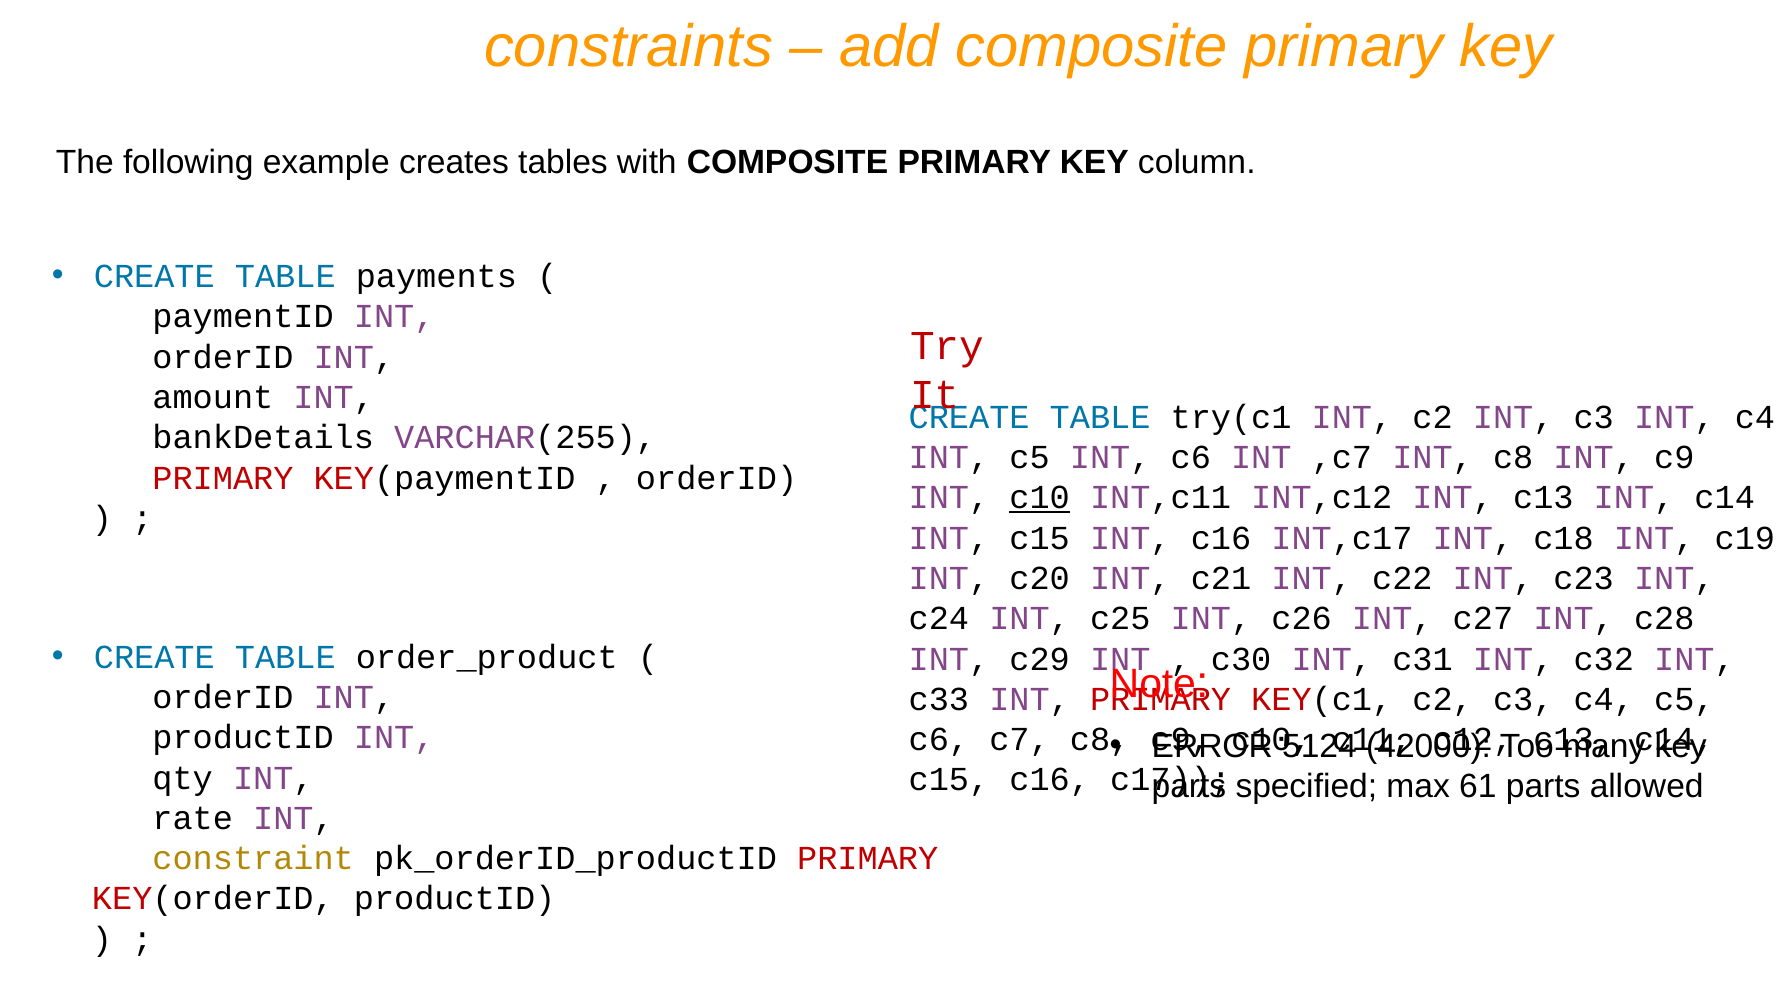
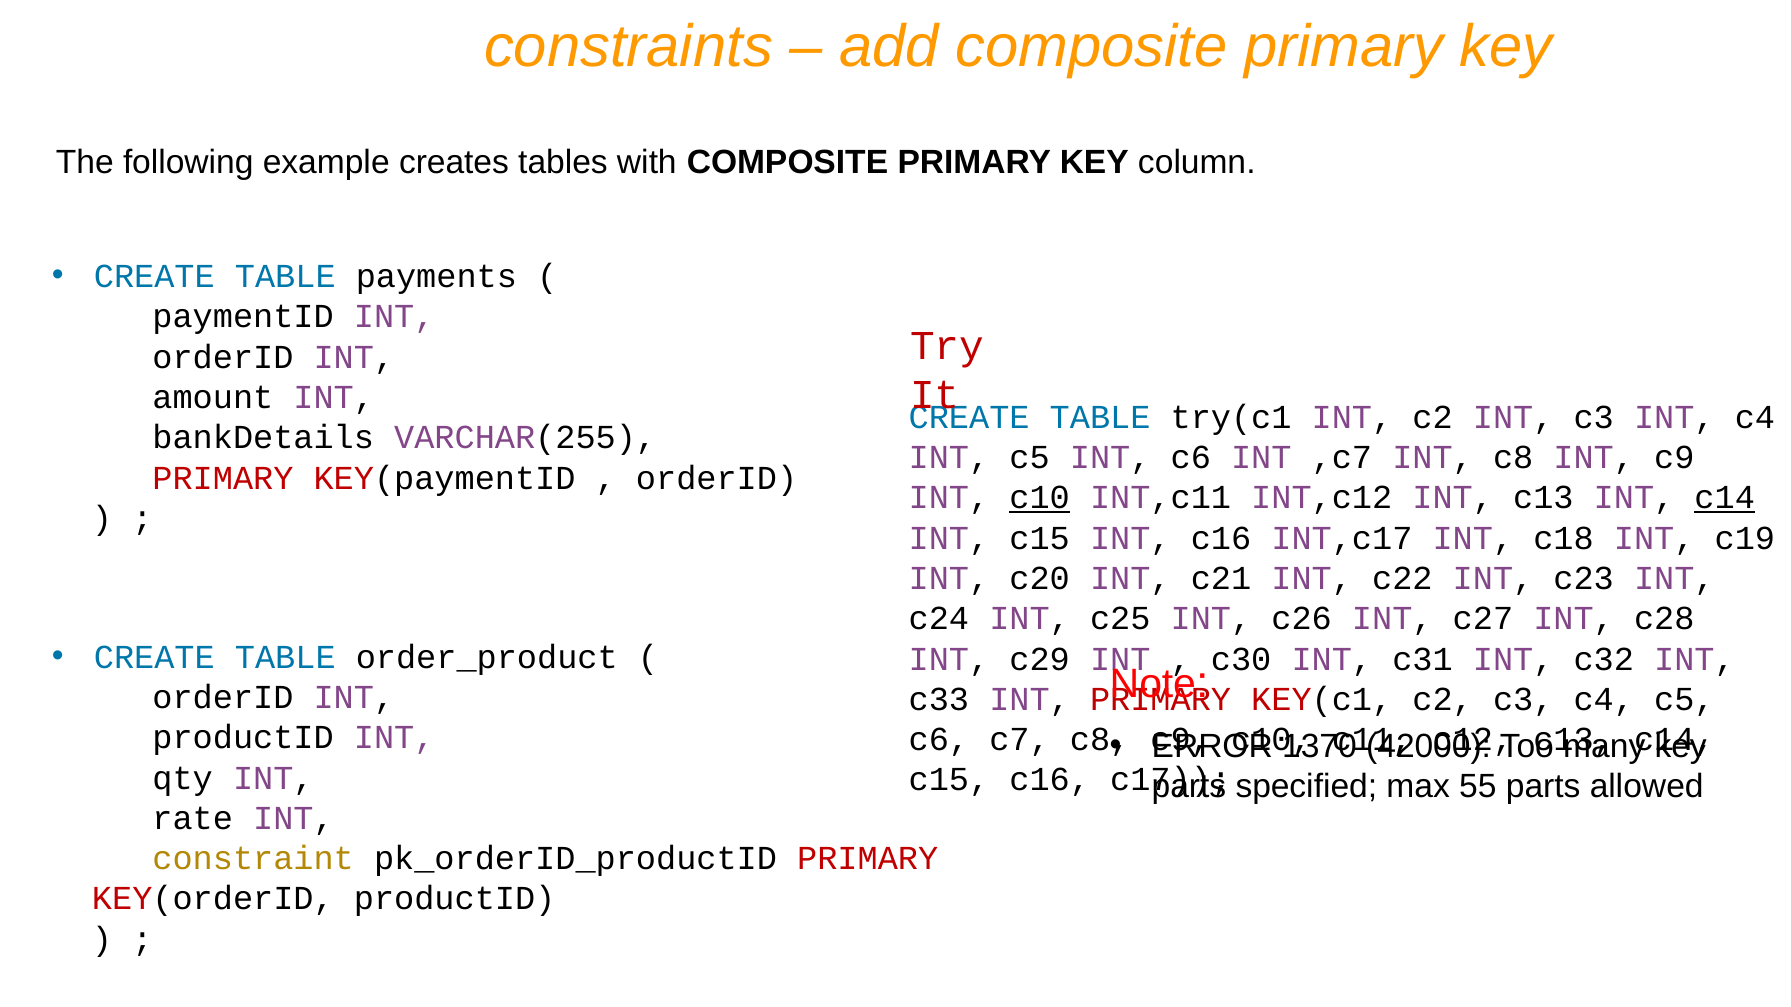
c14 underline: none -> present (1725, 498)
5124: 5124 -> 1370 (1319, 747)
61: 61 -> 55 (1478, 787)
